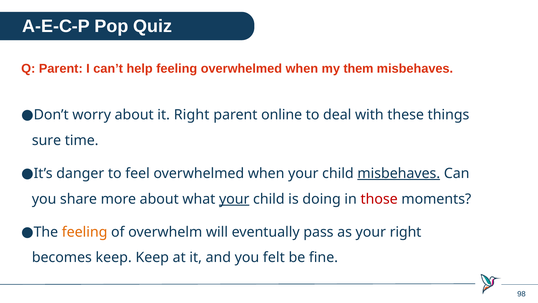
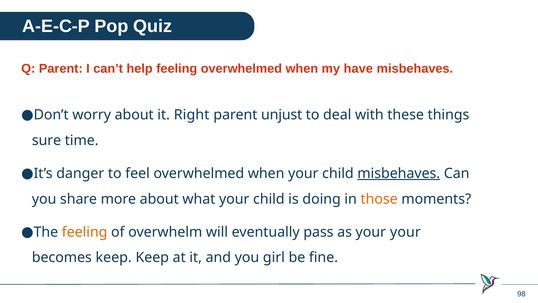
them: them -> have (358, 68)
online: online -> unjust (282, 115)
your underline: present -> none (234, 199)
those colour: red -> orange (379, 199)
your right: right -> your (405, 232)
felt: felt -> girl (274, 257)
